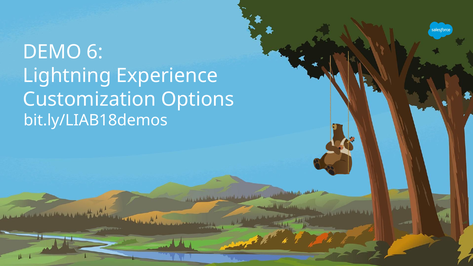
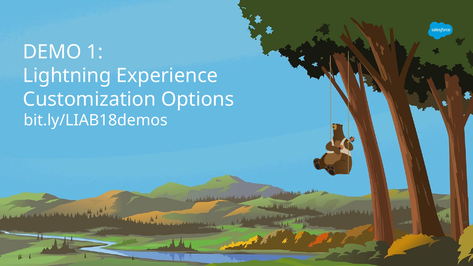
6: 6 -> 1 (95, 52)
